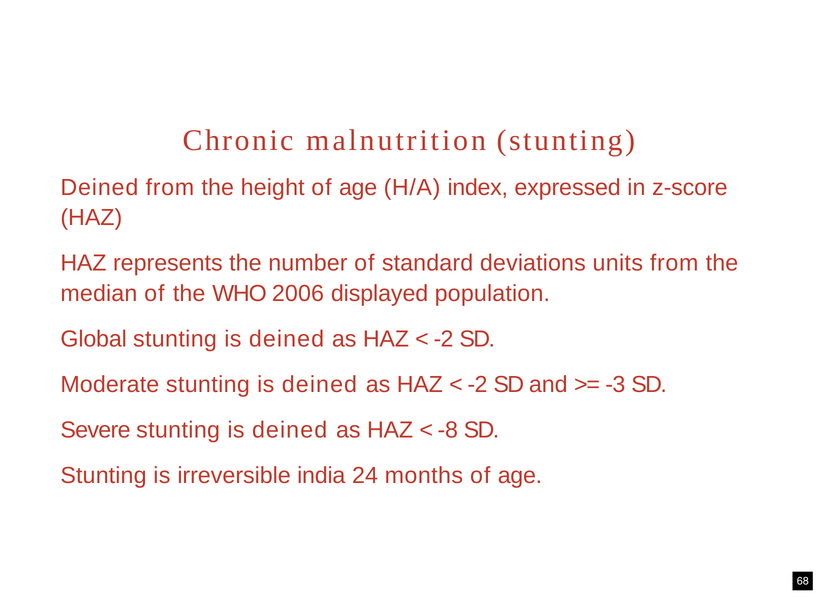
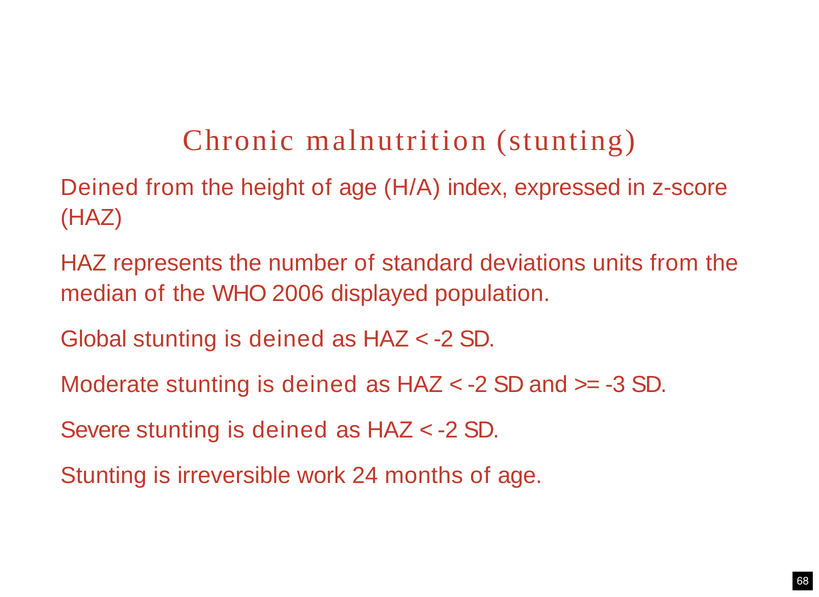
-8: -8 -> -2 (448, 431)
india: india -> work (321, 476)
